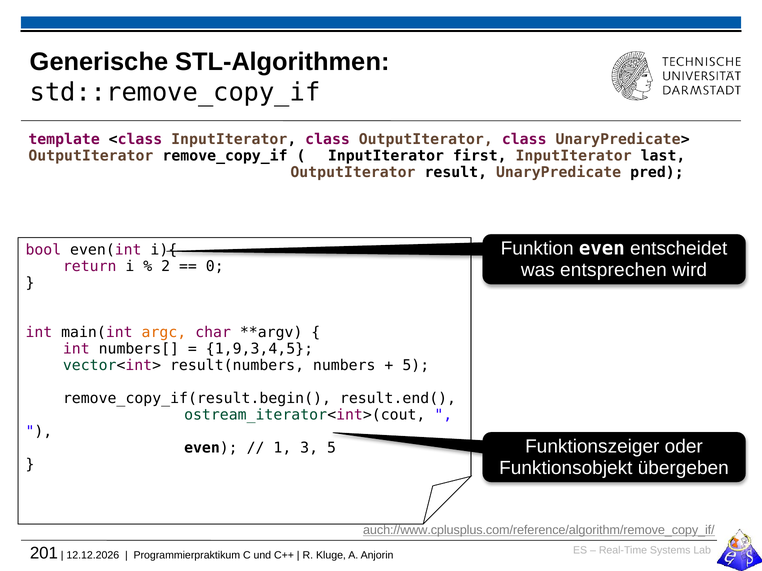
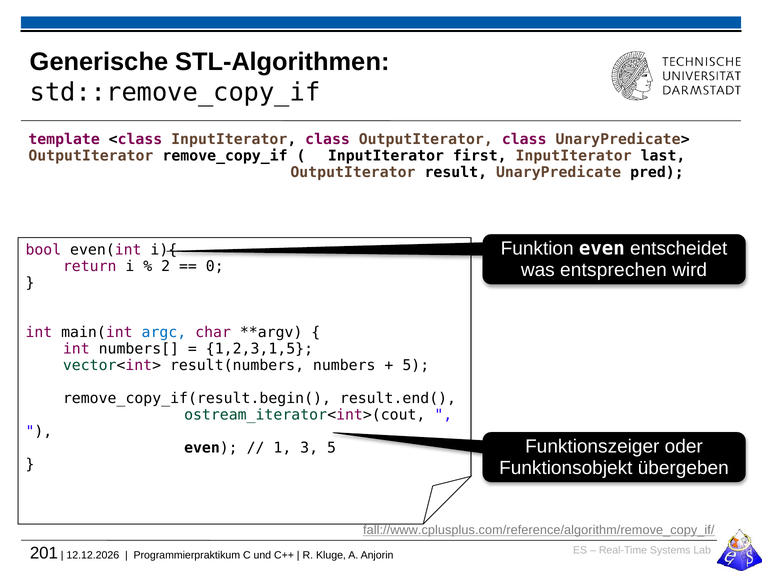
argc colour: orange -> blue (164, 332)
1,9,3,4,5: 1,9,3,4,5 -> 1,2,3,1,5 (259, 349)
auch://www.cplusplus.com/reference/algorithm/remove_copy_if/: auch://www.cplusplus.com/reference/algorithm/remove_copy_if/ -> fall://www.cplusplus.com/reference/algorithm/remove_copy_if/ (539, 531)
